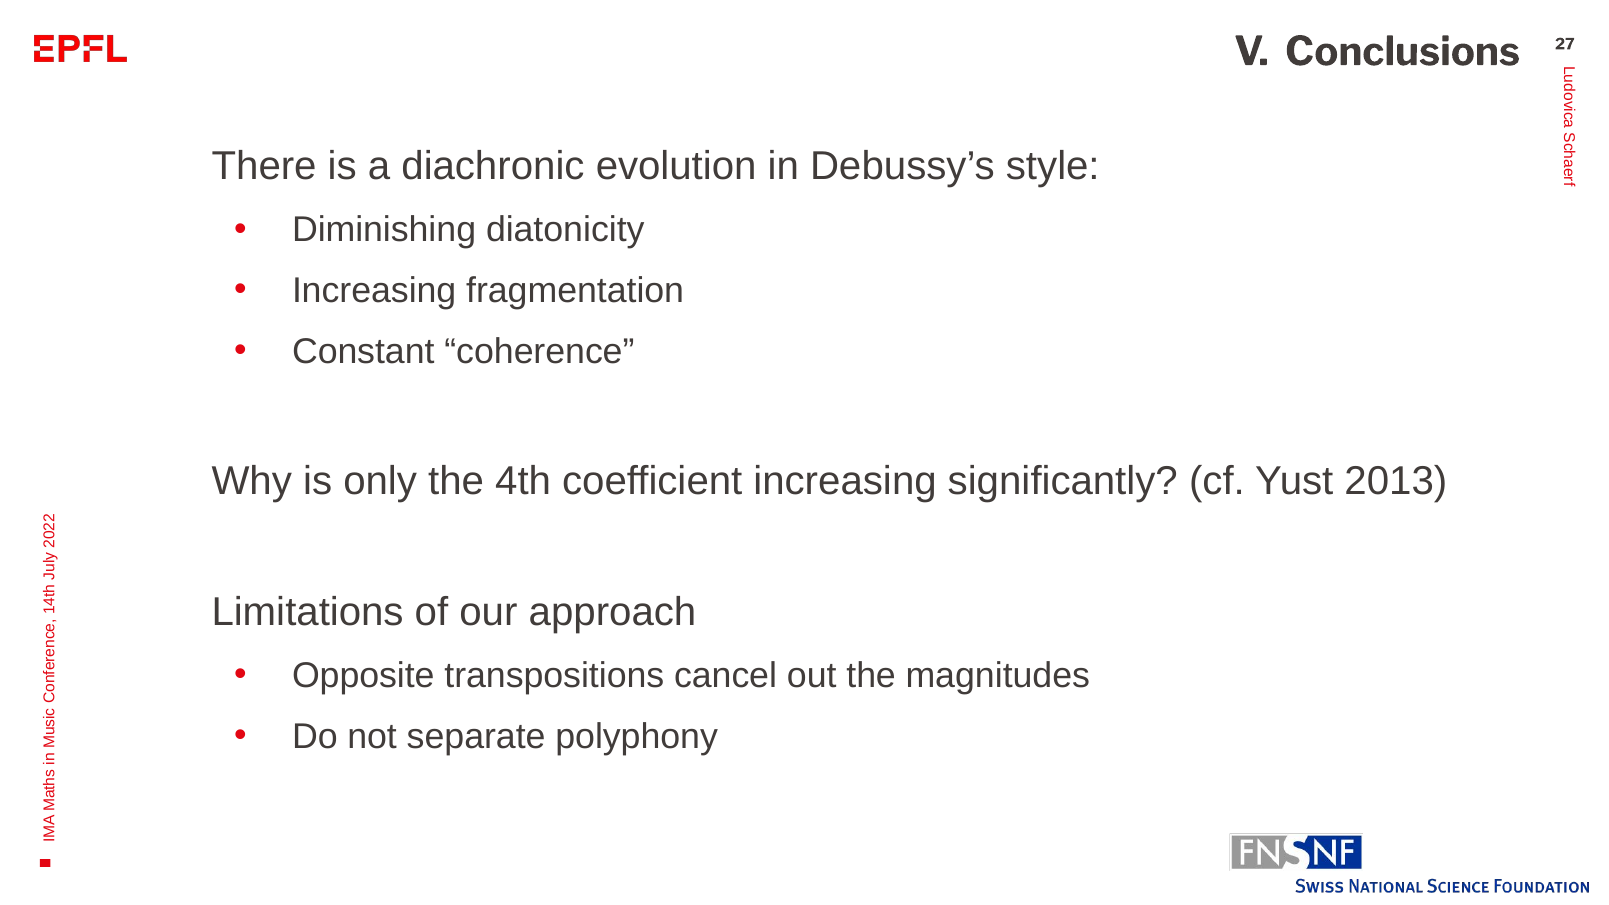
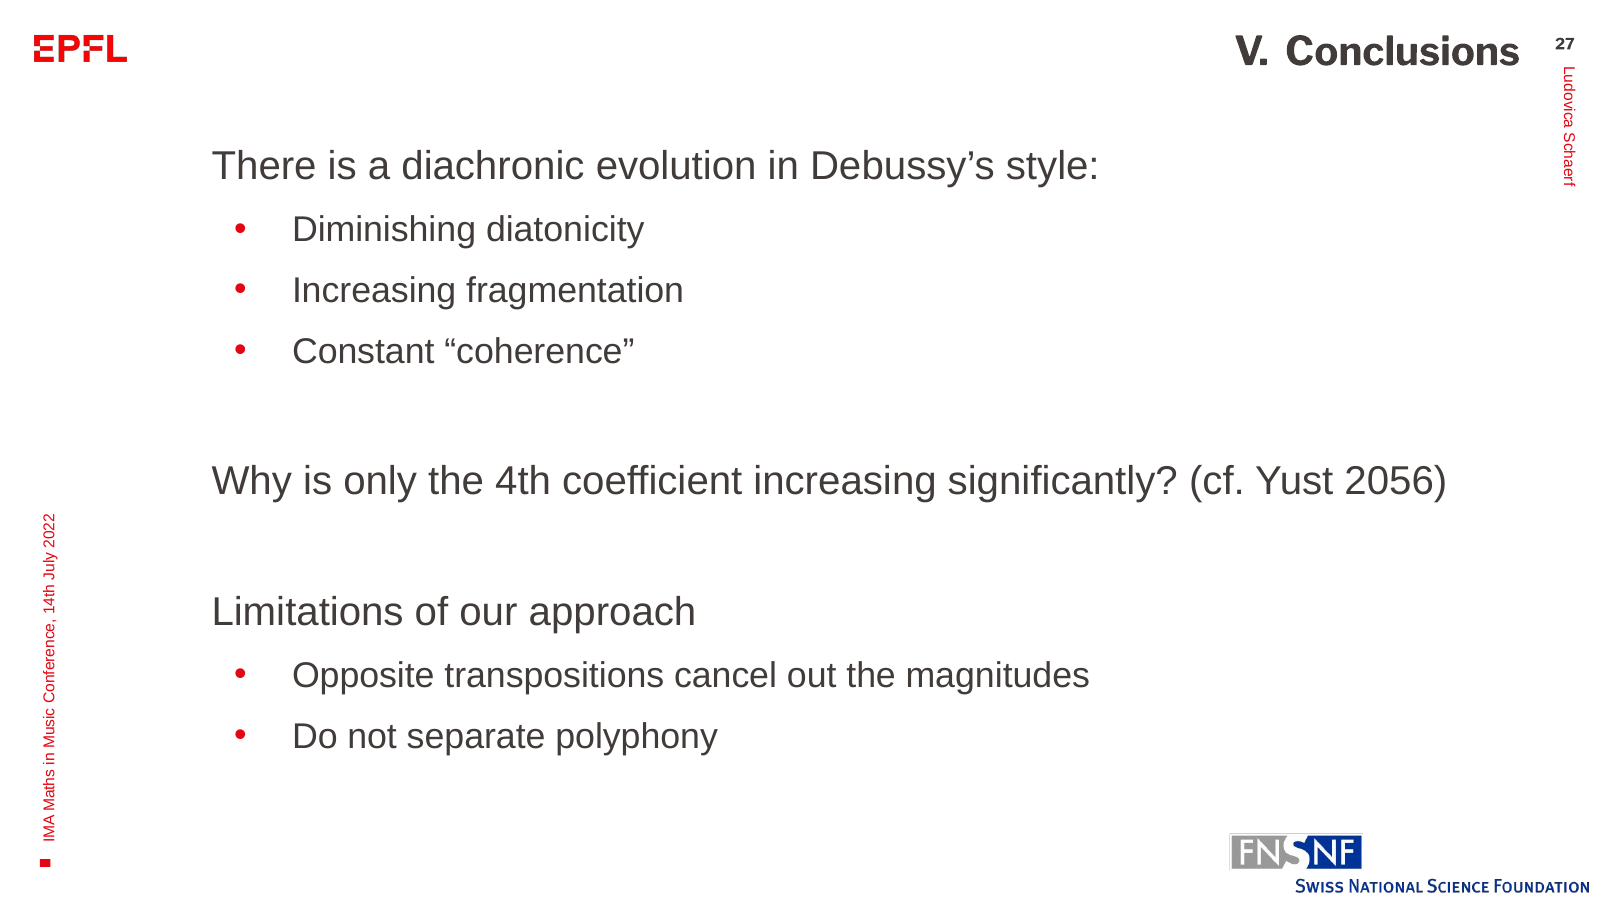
2013: 2013 -> 2056 (1396, 481)
